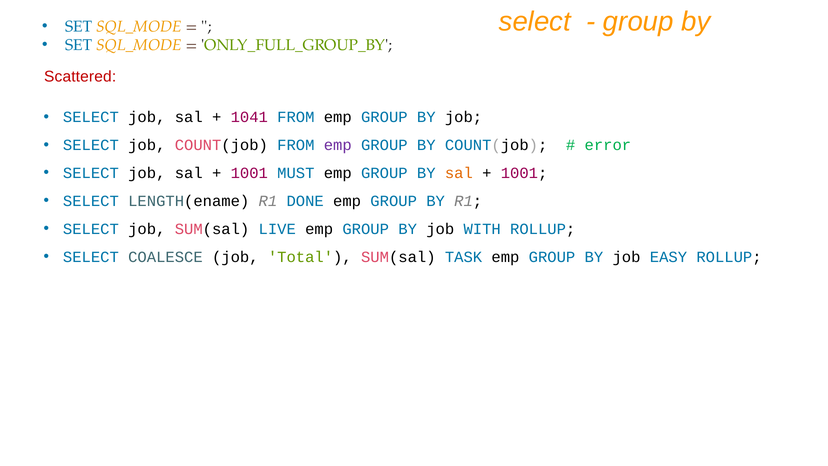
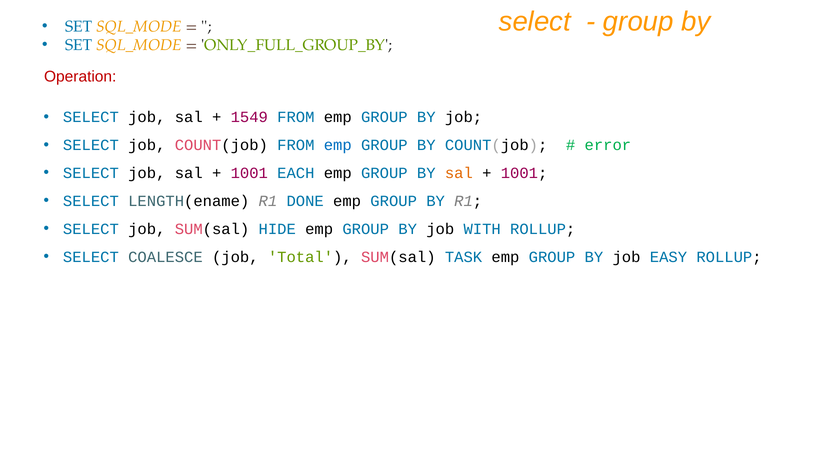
Scattered: Scattered -> Operation (80, 77)
1041: 1041 -> 1549 (249, 117)
emp colour: purple -> blue (338, 145)
MUST: MUST -> EACH (296, 173)
LIVE: LIVE -> HIDE (277, 229)
